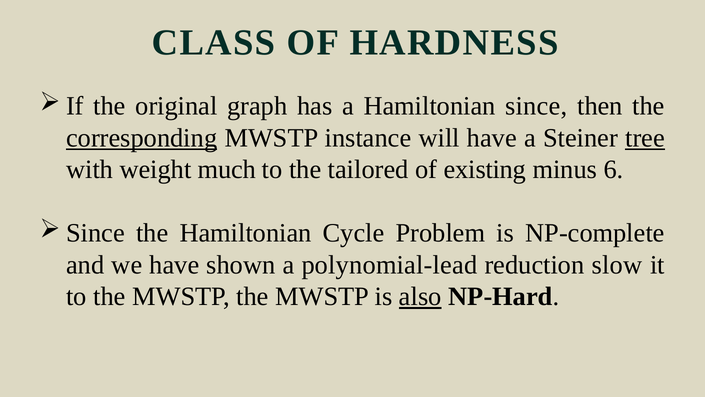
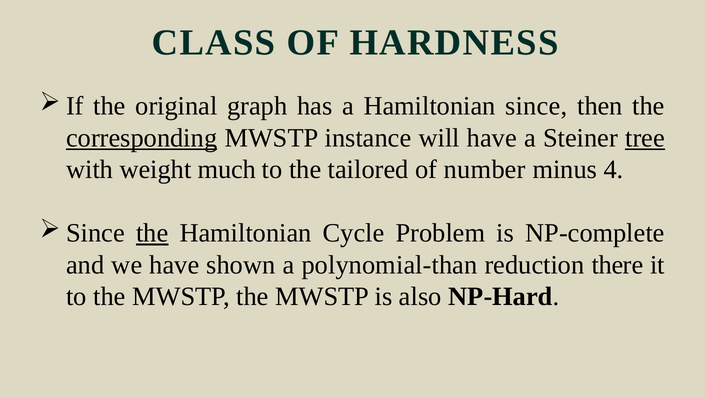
existing: existing -> number (485, 169)
6: 6 -> 4 (614, 169)
the underline: none -> present (152, 233)
polynomial-lead: polynomial-lead -> polynomial-than (389, 265)
slow: slow -> there (617, 265)
also underline: present -> none (420, 296)
